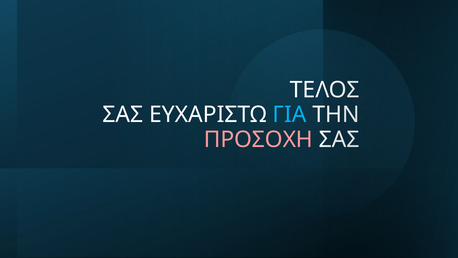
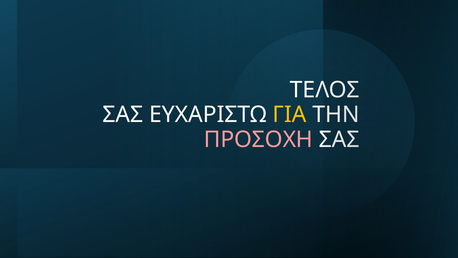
ΓΙΑ colour: light blue -> yellow (290, 115)
